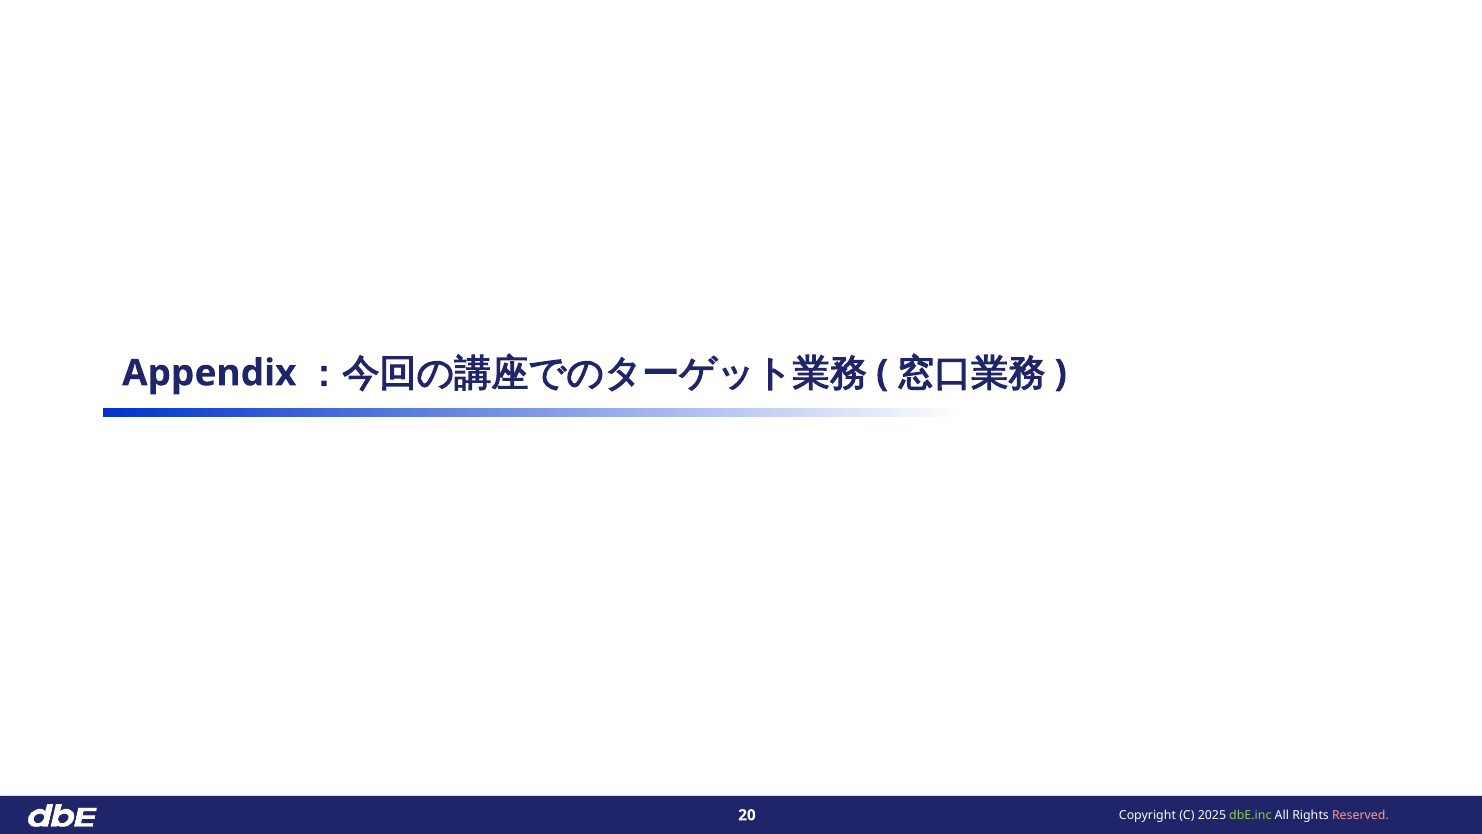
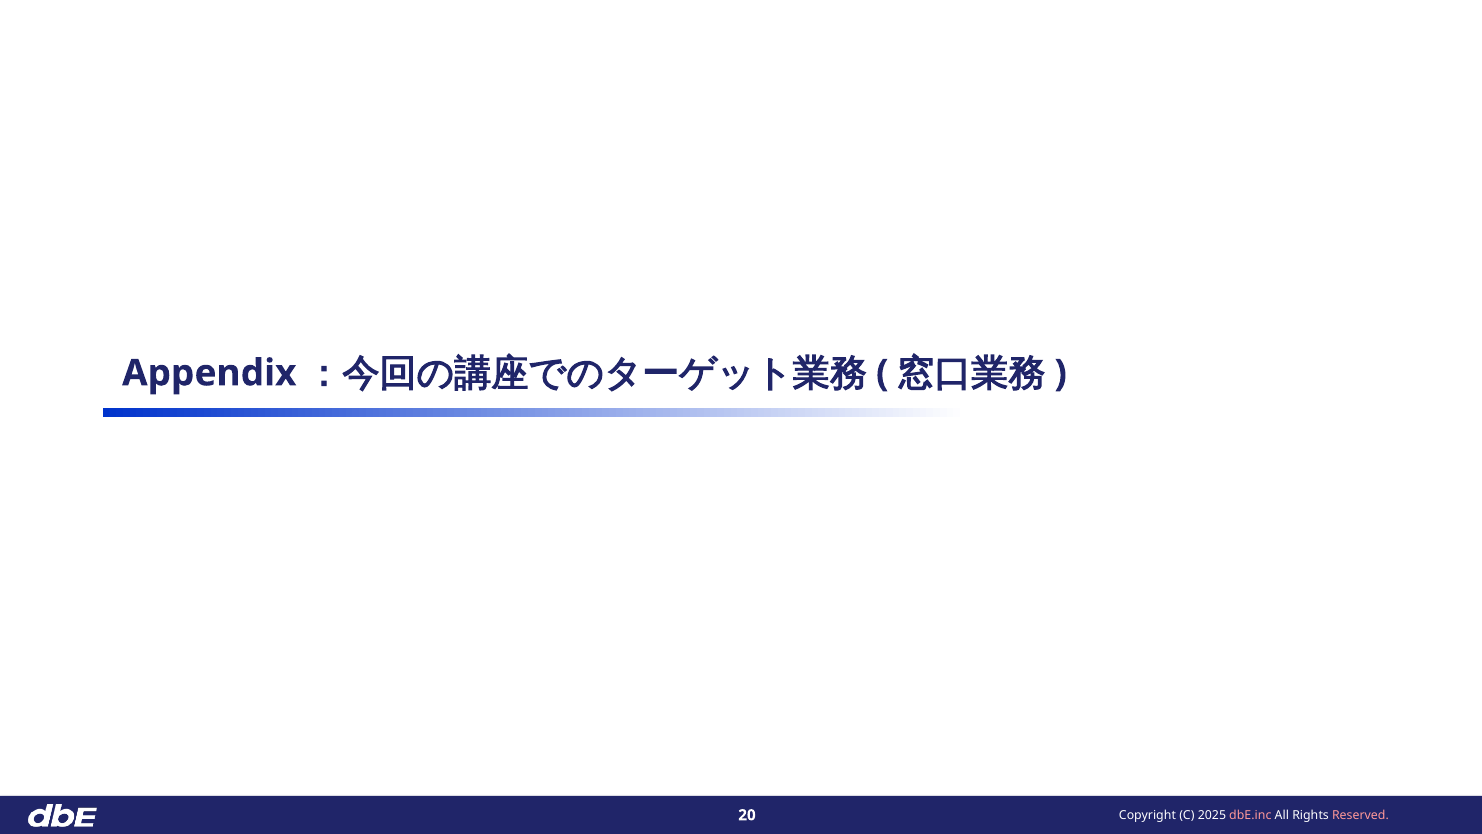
dbE.inc colour: light green -> pink (1250, 815)
